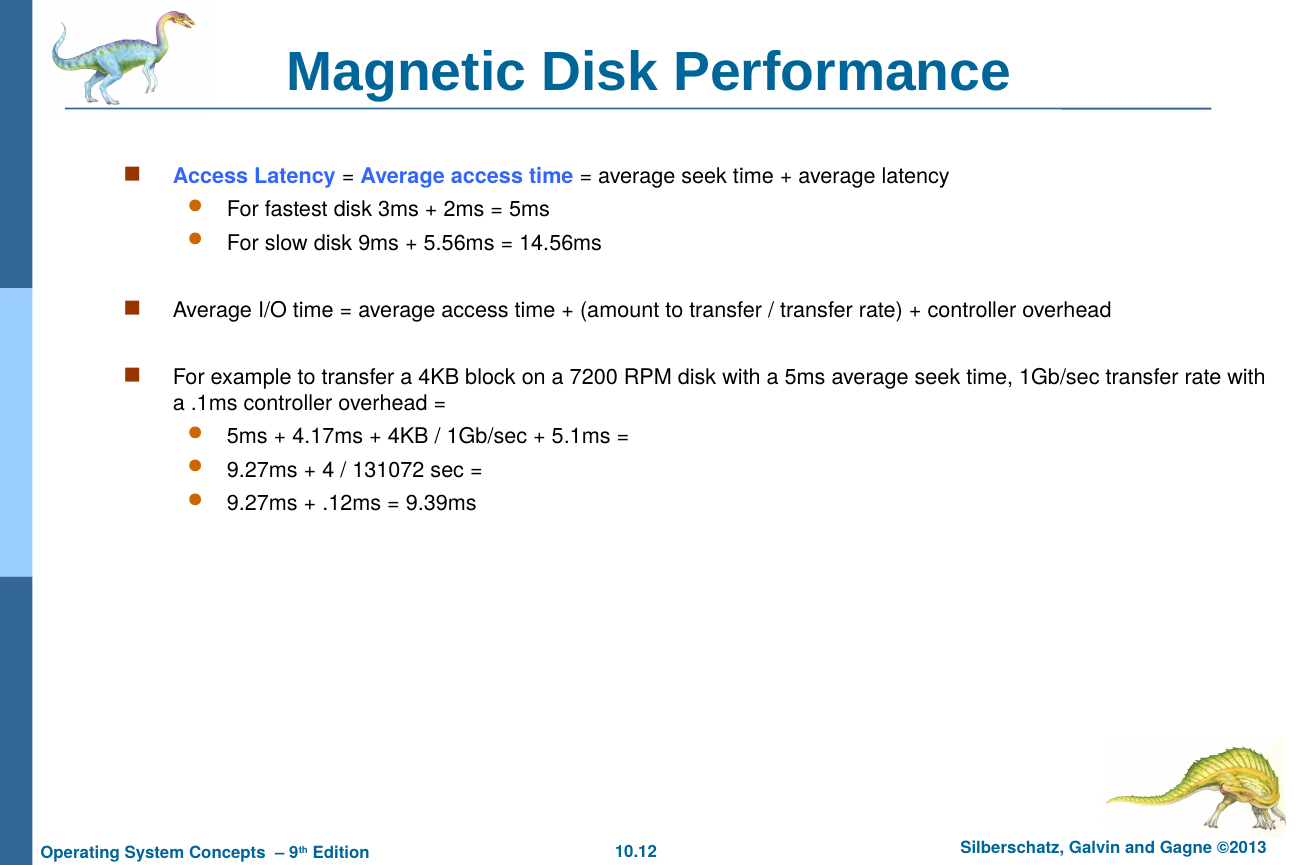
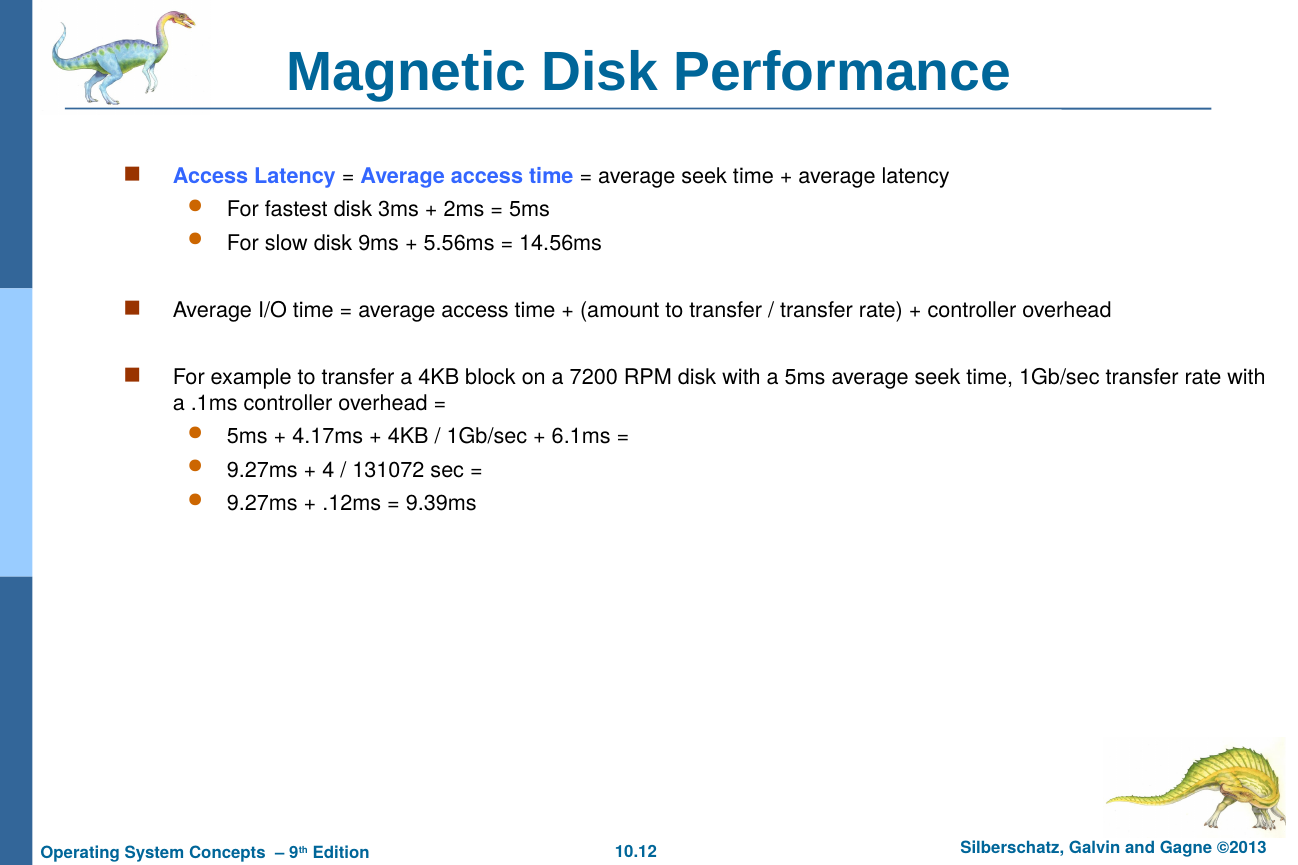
5.1ms: 5.1ms -> 6.1ms (581, 437)
